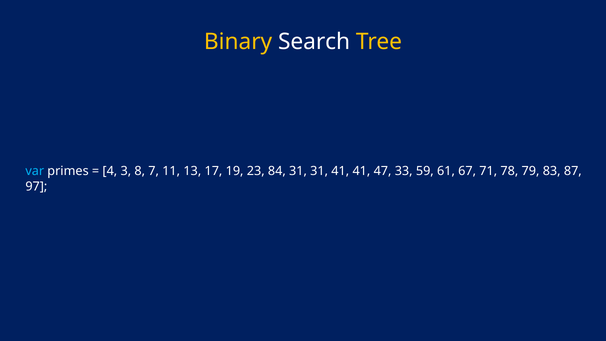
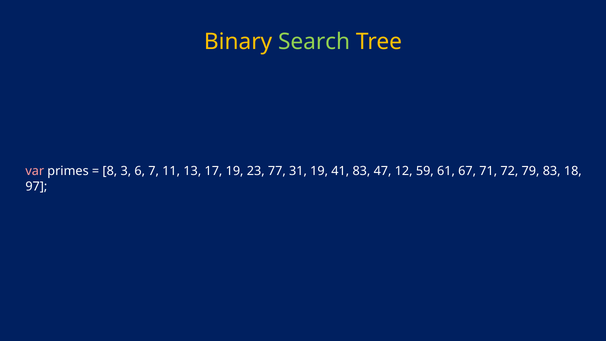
Search colour: white -> light green (314, 42)
var colour: light blue -> pink (35, 171)
4: 4 -> 8 (110, 171)
8: 8 -> 6 (140, 171)
84: 84 -> 77 (277, 171)
31 31: 31 -> 19 (319, 171)
41 41: 41 -> 83 (361, 171)
33: 33 -> 12 (404, 171)
78: 78 -> 72 (509, 171)
87: 87 -> 18 (573, 171)
